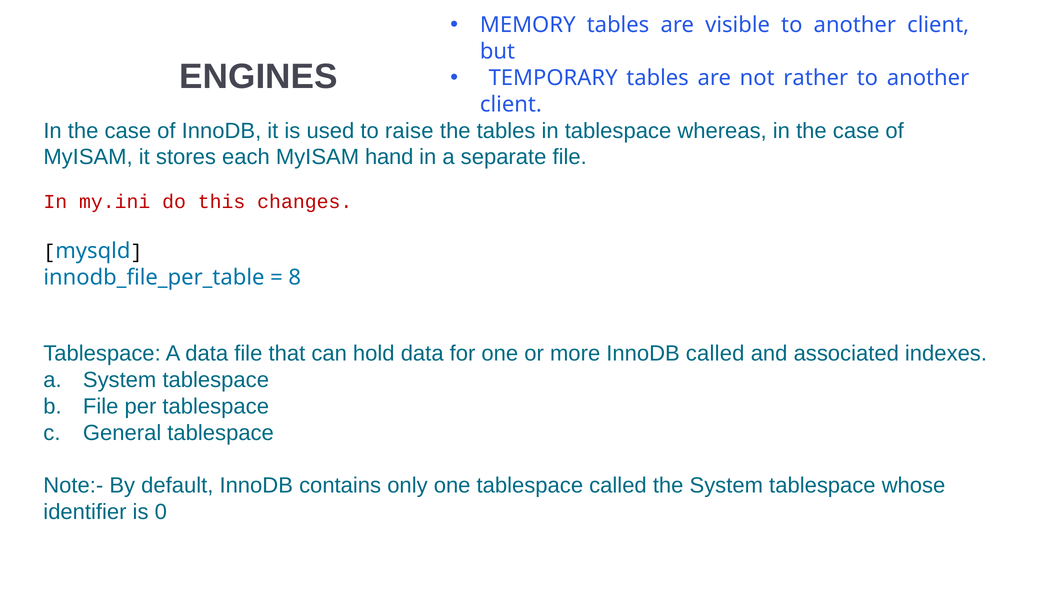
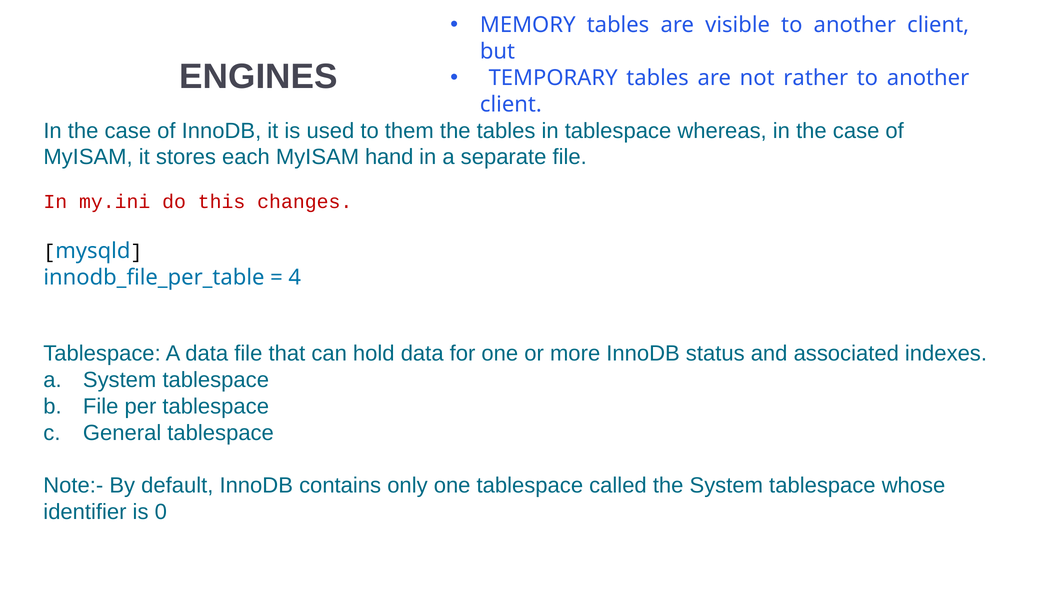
raise: raise -> them (409, 131)
8: 8 -> 4 (295, 277)
InnoDB called: called -> status (715, 354)
